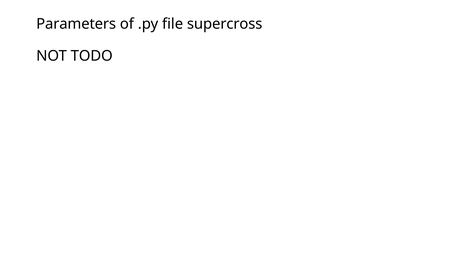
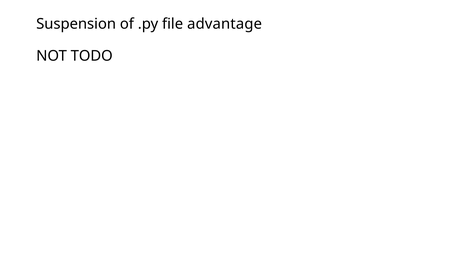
Parameters: Parameters -> Suspension (76, 24)
supercross: supercross -> advantage (225, 24)
